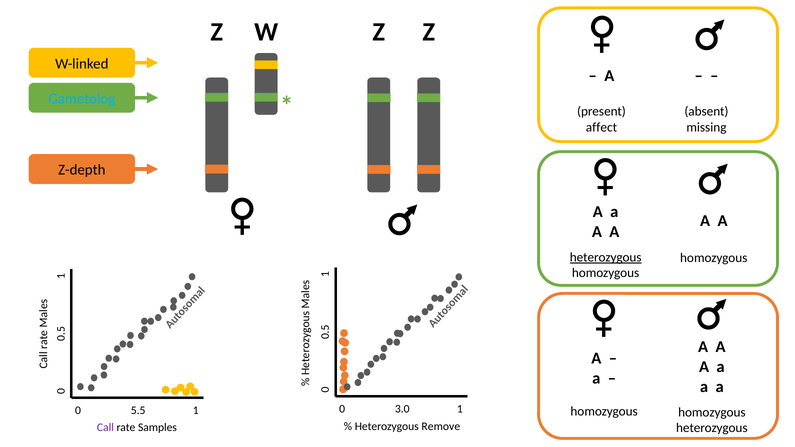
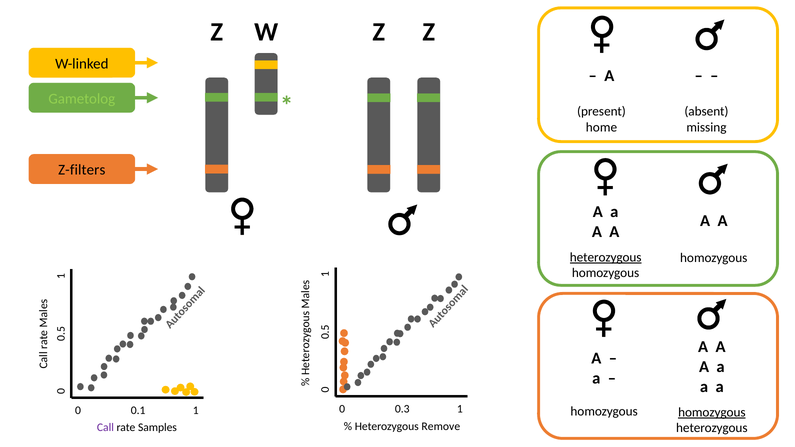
Gametolog colour: light blue -> light green (82, 99)
affect: affect -> home (601, 127)
Z-depth: Z-depth -> Z-filters (82, 170)
3.0: 3.0 -> 0.3 (402, 409)
5.5: 5.5 -> 0.1 (138, 411)
homozygous underline: none -> present (712, 412)
